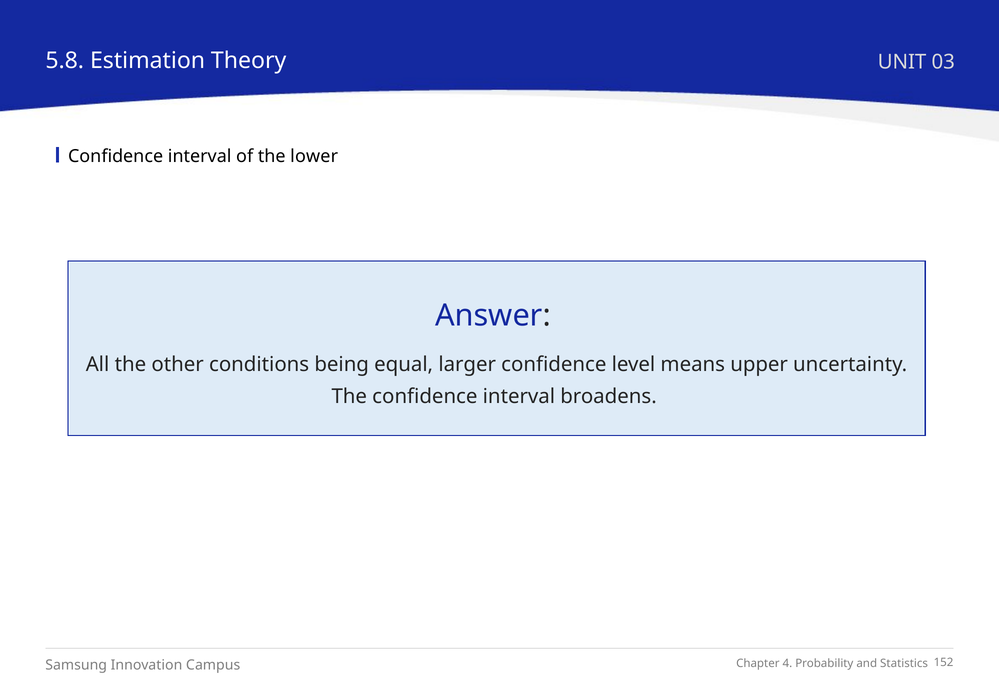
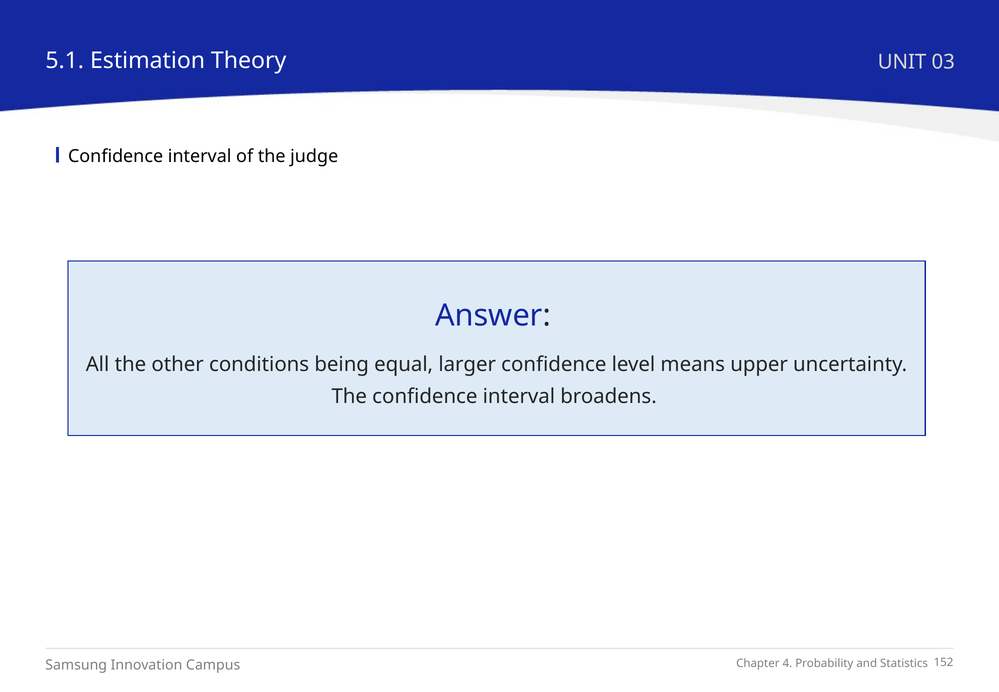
5.8: 5.8 -> 5.1 (65, 61)
lower: lower -> judge (314, 156)
